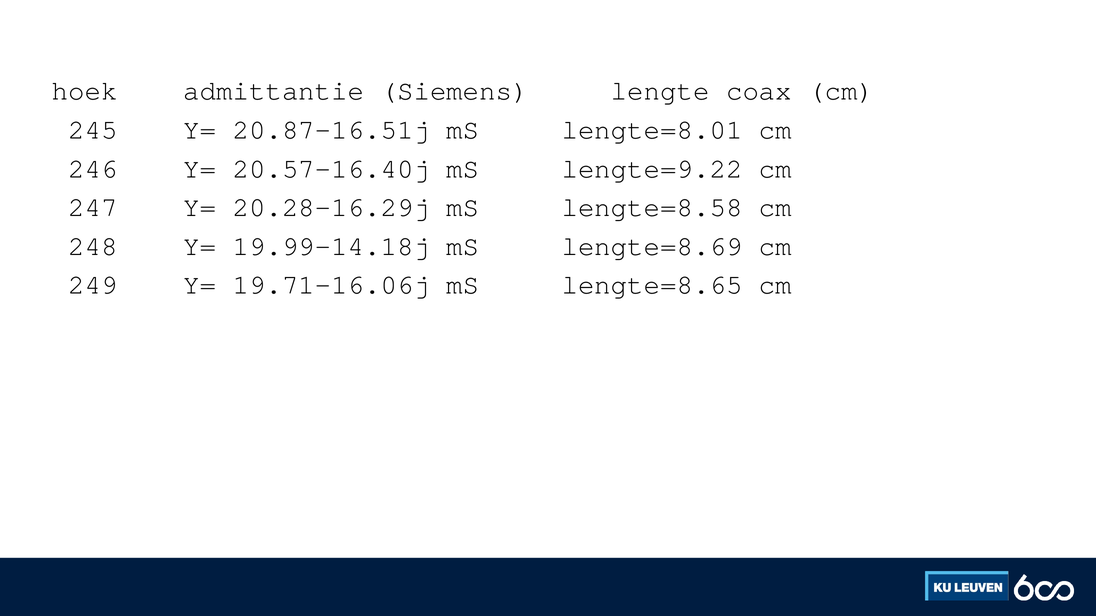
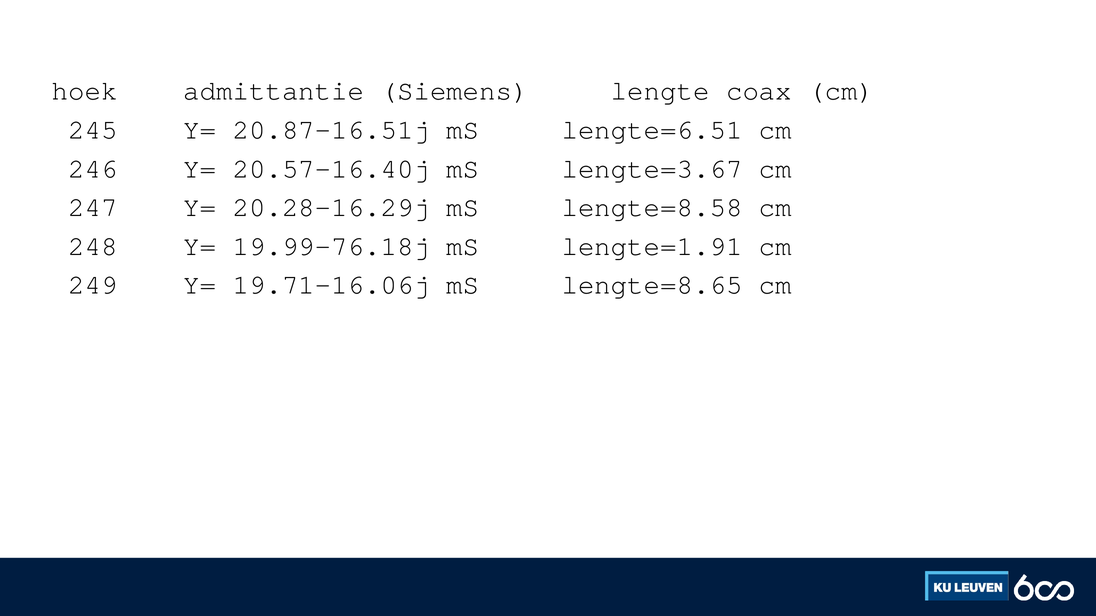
lengte=8.01: lengte=8.01 -> lengte=6.51 (652, 130)
lengte=9.22: lengte=9.22 -> lengte=3.67 (652, 169)
19.99-14.18j: 19.99-14.18j -> 19.99-76.18j (331, 246)
lengte=8.69: lengte=8.69 -> lengte=1.91 (652, 246)
